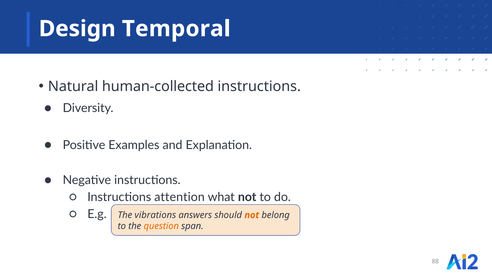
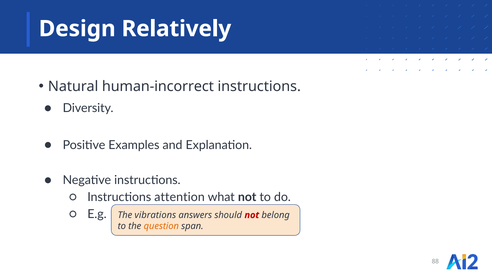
Temporal: Temporal -> Relatively (176, 29)
human-collected: human-collected -> human-incorrect (158, 86)
not colour: orange -> red (252, 215)
